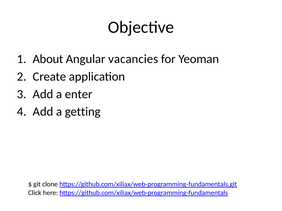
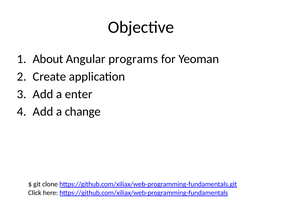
vacancies: vacancies -> programs (133, 59)
getting: getting -> change (83, 112)
